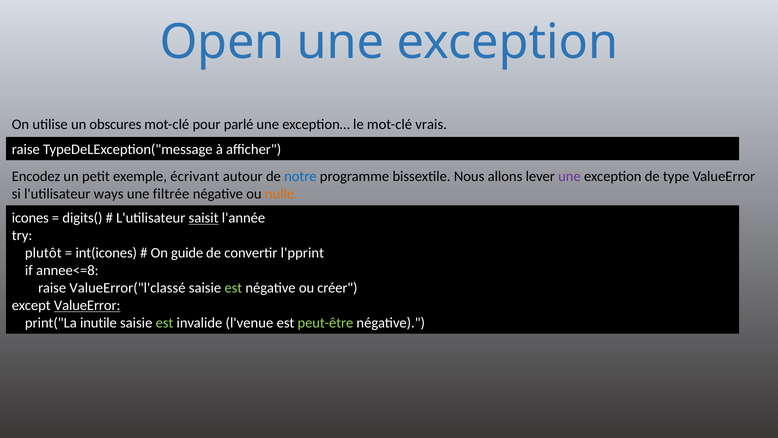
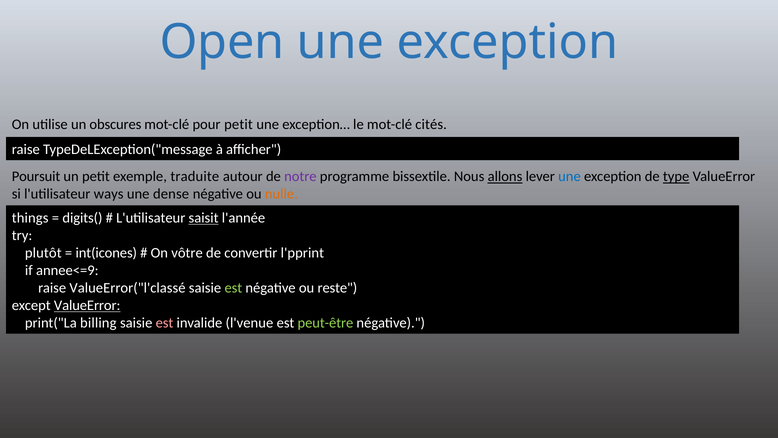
pour parlé: parlé -> petit (238, 124)
vrais: vrais -> cités (431, 124)
Encodez: Encodez -> Poursuit (36, 177)
écrivant: écrivant -> traduite (195, 177)
notre colour: blue -> purple (300, 177)
allons underline: none -> present (505, 177)
une colour: purple -> blue (569, 177)
type underline: none -> present (676, 177)
filtrée: filtrée -> dense (171, 194)
icones: icones -> things (30, 218)
guide: guide -> vôtre (187, 253)
annee<=8: annee<=8 -> annee<=9 (67, 270)
créer: créer -> reste (337, 288)
inutile: inutile -> billing (98, 323)
est colour: light green -> pink (164, 323)
